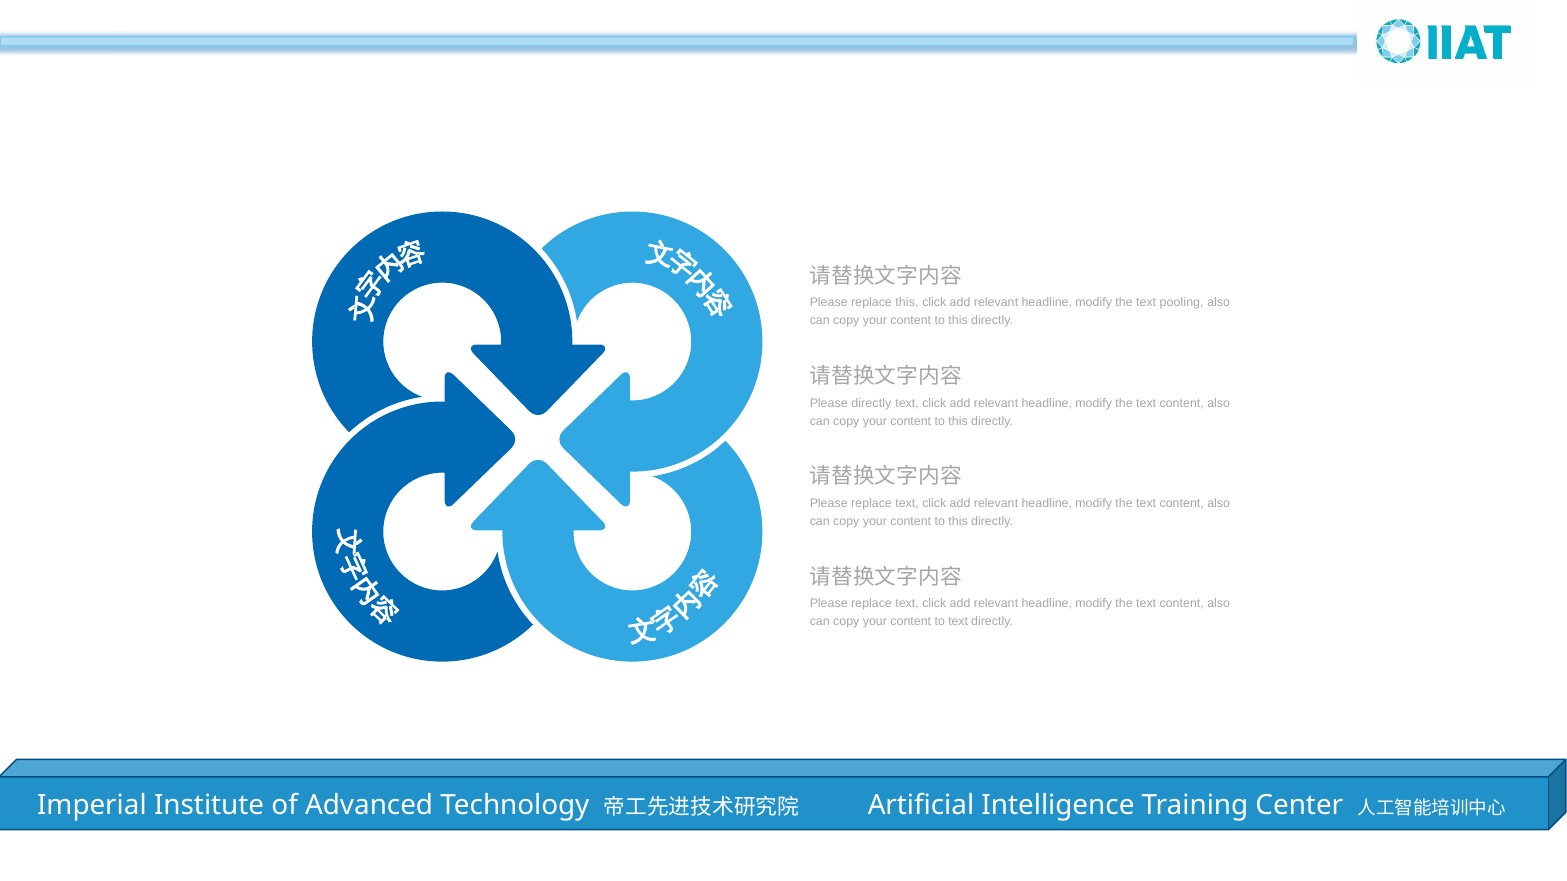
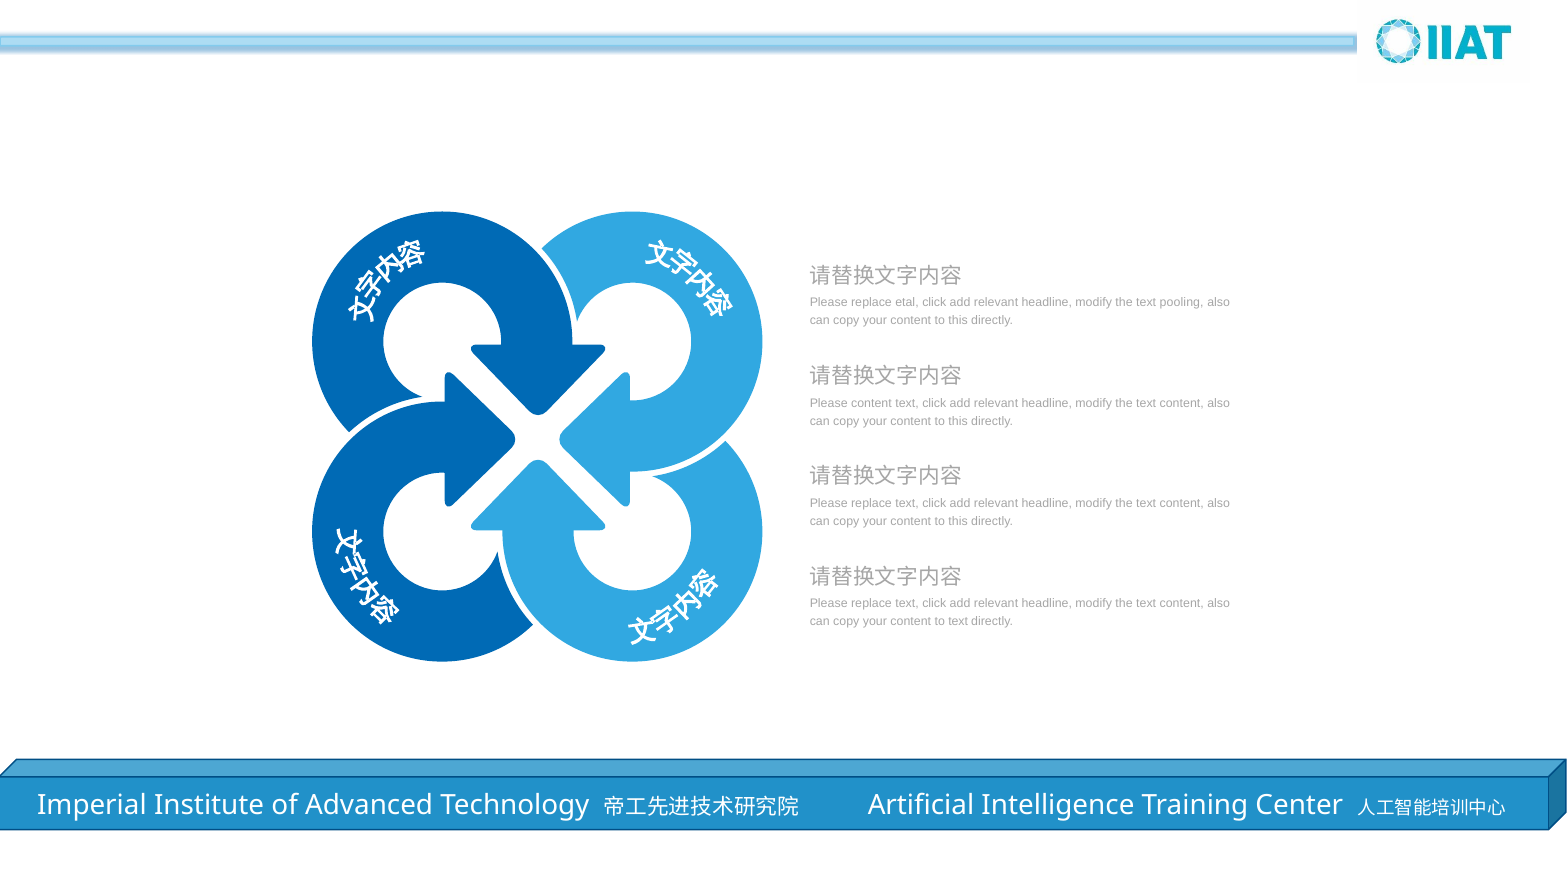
replace this: this -> etal (907, 303)
Please directly: directly -> content (871, 403)
